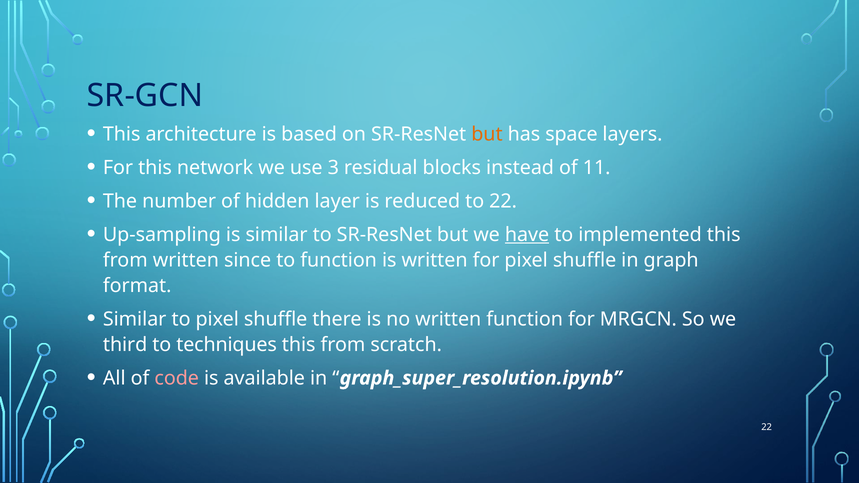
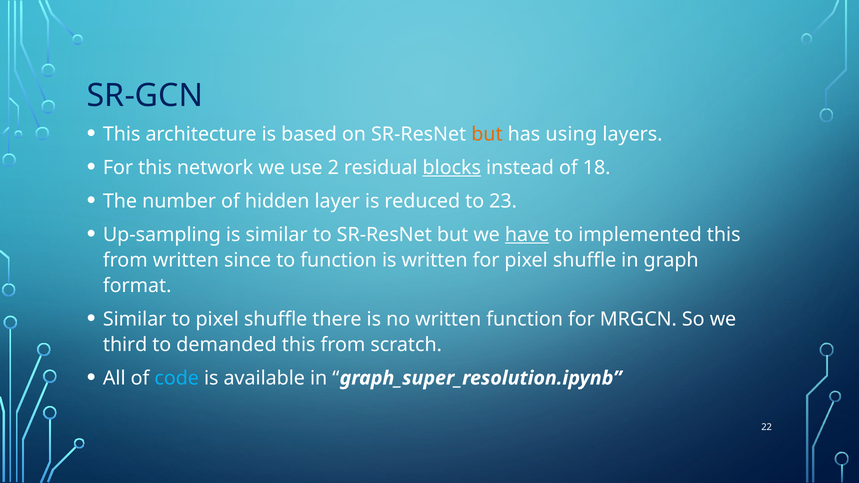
space: space -> using (571, 134)
3: 3 -> 2 (333, 168)
blocks underline: none -> present (452, 168)
11: 11 -> 18 (597, 168)
to 22: 22 -> 23 (503, 201)
techniques: techniques -> demanded (226, 345)
code colour: pink -> light blue (177, 378)
